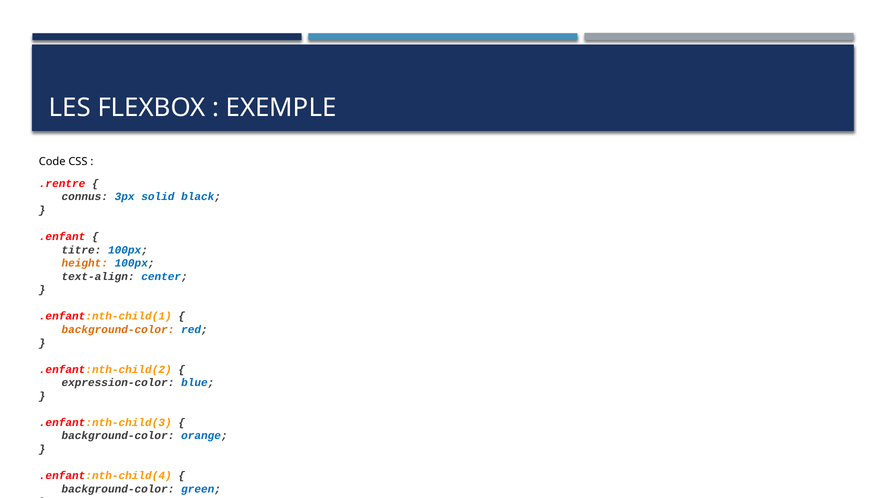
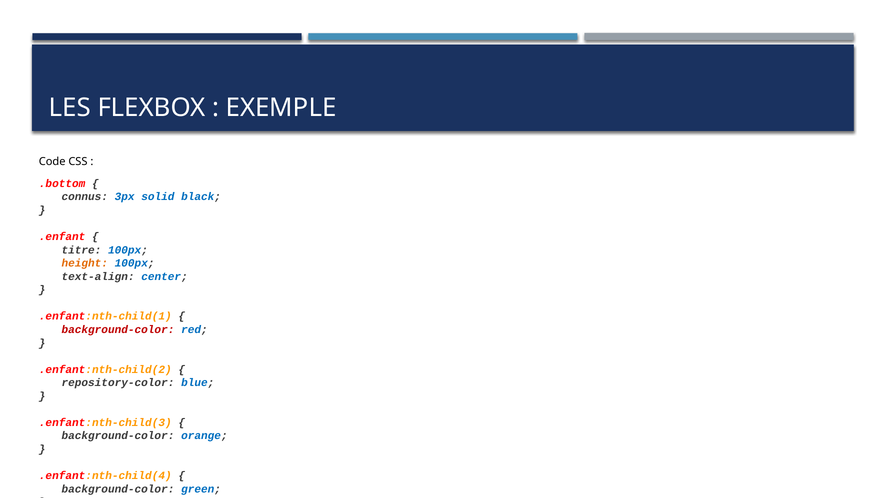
.rentre: .rentre -> .bottom (62, 184)
background-color colour: orange -> red (118, 330)
expression-color: expression-color -> repository-color (118, 383)
